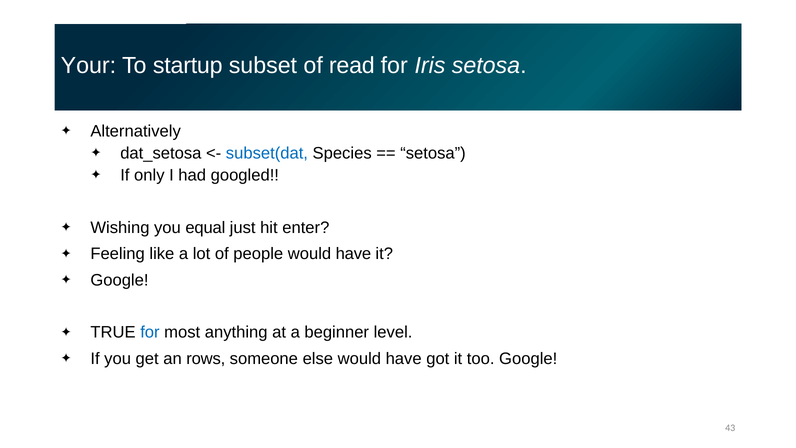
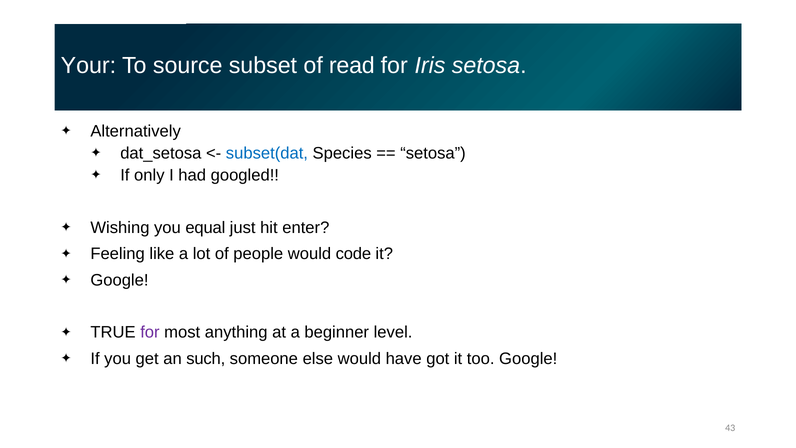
startup: startup -> source (188, 65)
people would have: have -> code (353, 254)
for colour: blue -> purple (150, 332)
rows: rows -> such (206, 359)
